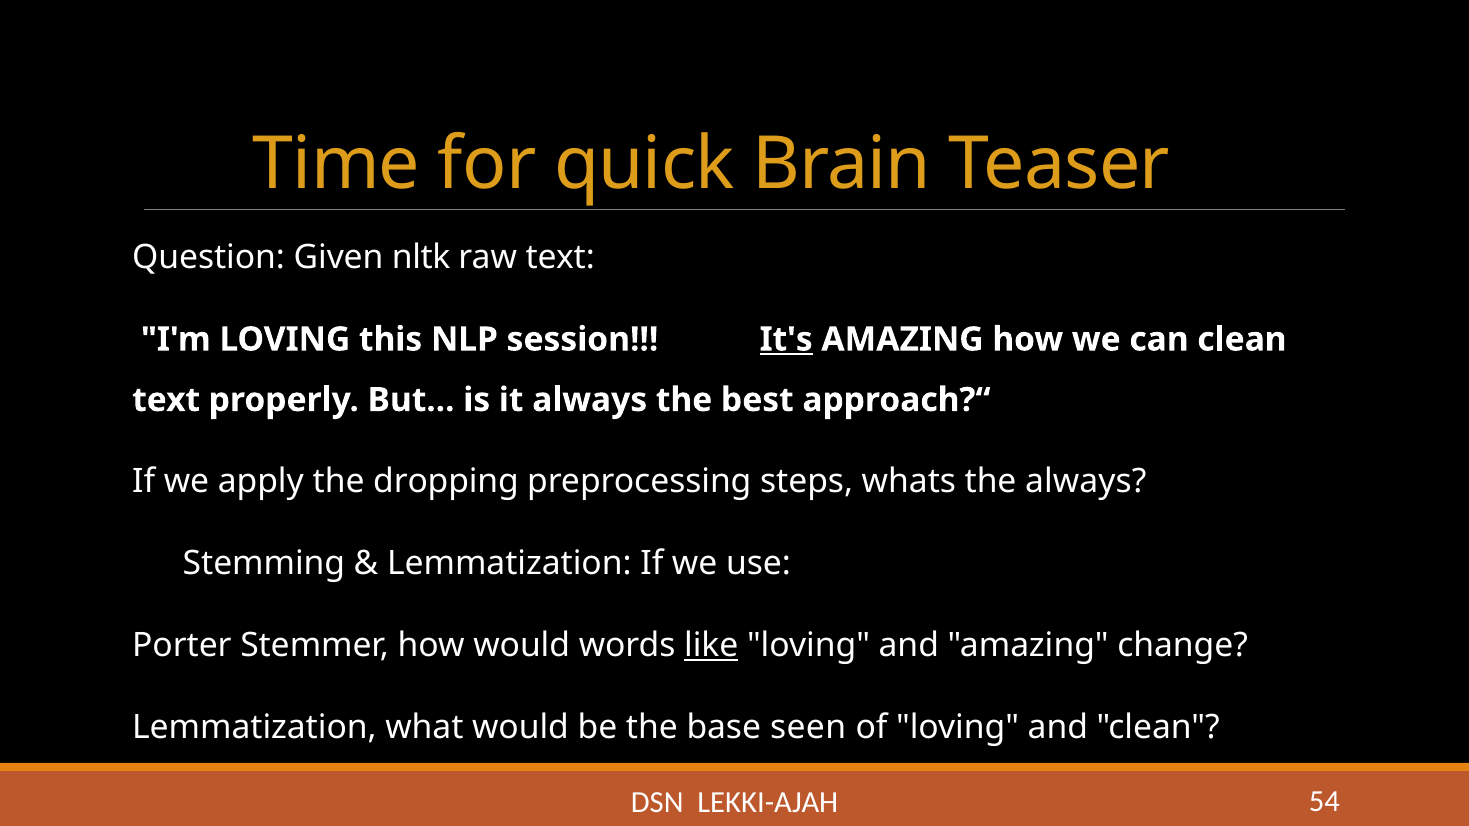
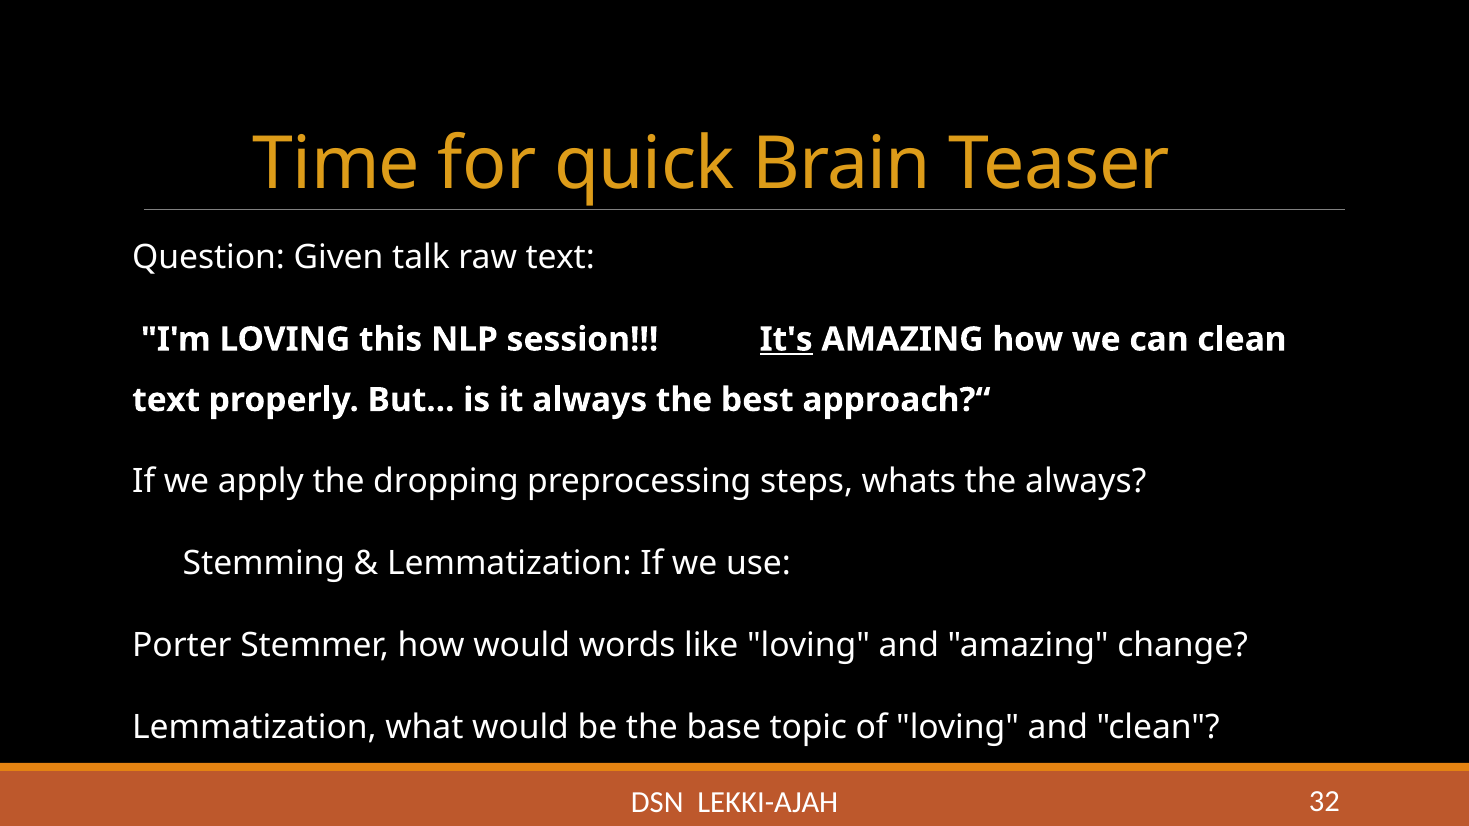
nltk: nltk -> talk (421, 258)
like underline: present -> none (711, 646)
seen: seen -> topic (808, 728)
54: 54 -> 32 (1324, 802)
